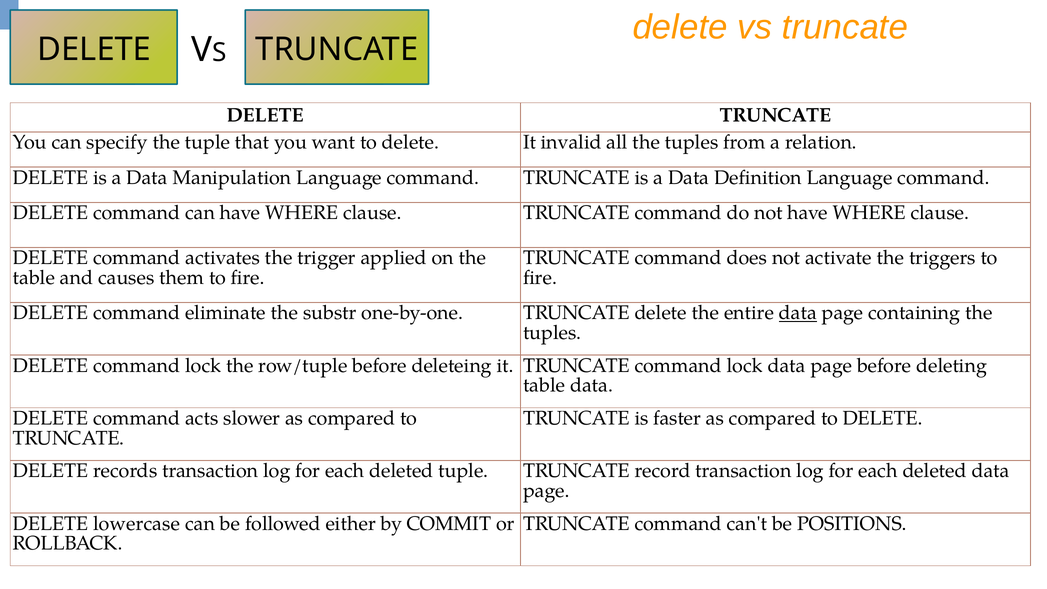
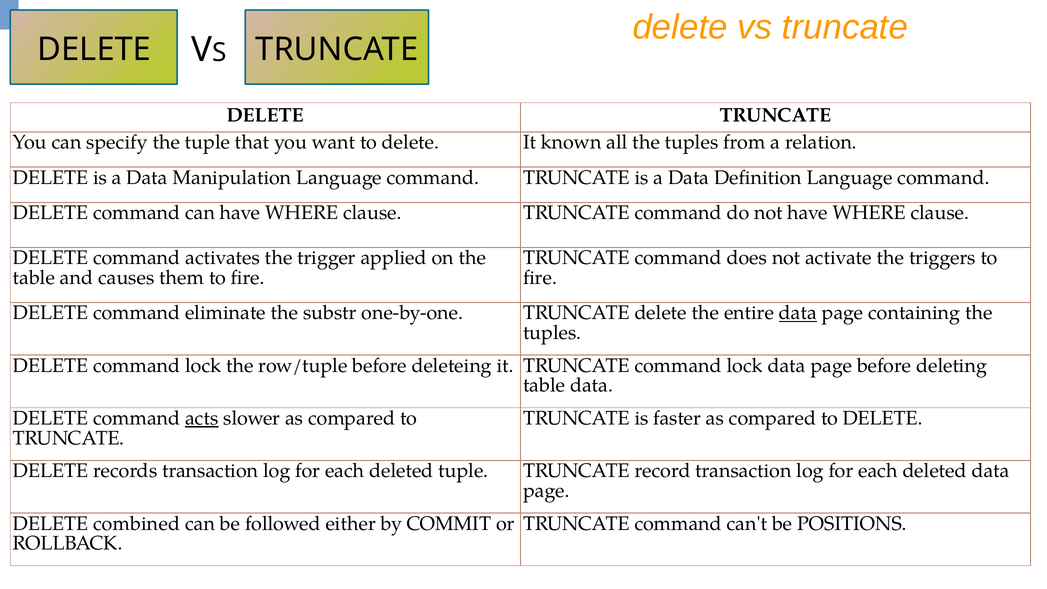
invalid: invalid -> known (571, 142)
acts underline: none -> present (202, 418)
lowercase: lowercase -> combined (137, 524)
